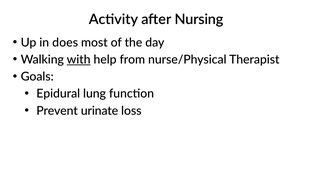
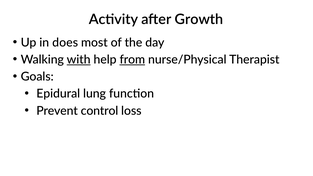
Nursing: Nursing -> Growth (199, 19)
from underline: none -> present (132, 60)
urinate: urinate -> control (100, 111)
